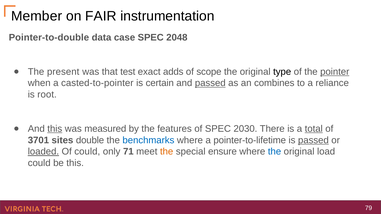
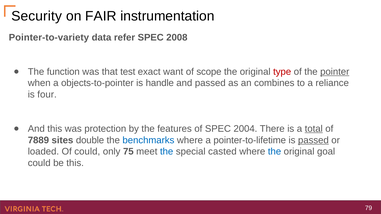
Member: Member -> Security (37, 16)
Pointer-to-double: Pointer-to-double -> Pointer-to-variety (49, 37)
case: case -> refer (125, 37)
2048: 2048 -> 2008 (177, 37)
present: present -> function (63, 72)
adds: adds -> want (173, 72)
type colour: black -> red (282, 72)
casted-to-pointer: casted-to-pointer -> objects-to-pointer (97, 83)
certain: certain -> handle (160, 83)
passed underline: present -> none (210, 83)
root: root -> four (47, 95)
this underline: present -> none (55, 129)
measured: measured -> protection (105, 129)
2030: 2030 -> 2004 (245, 129)
3701: 3701 -> 7889 (38, 140)
loaded underline: present -> none (43, 152)
71: 71 -> 75 (128, 152)
the colour: orange -> blue (167, 152)
ensure: ensure -> casted (222, 152)
load: load -> goal (326, 152)
